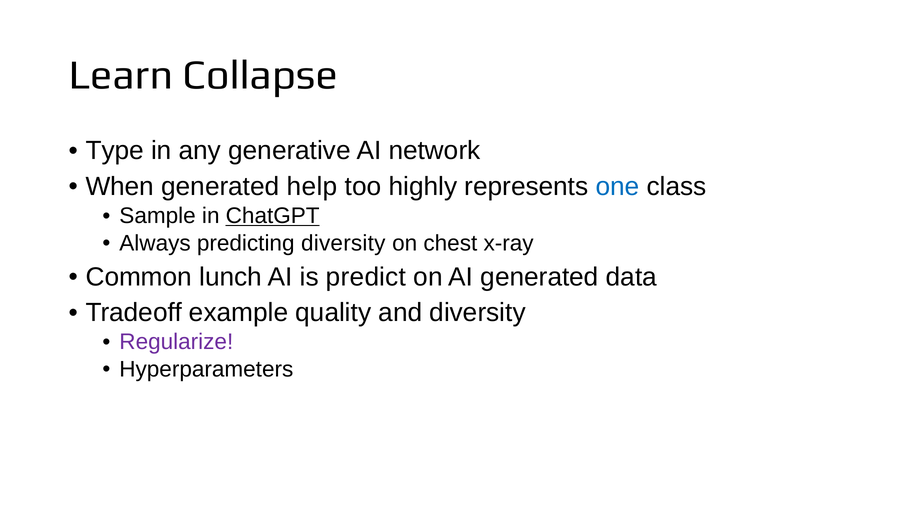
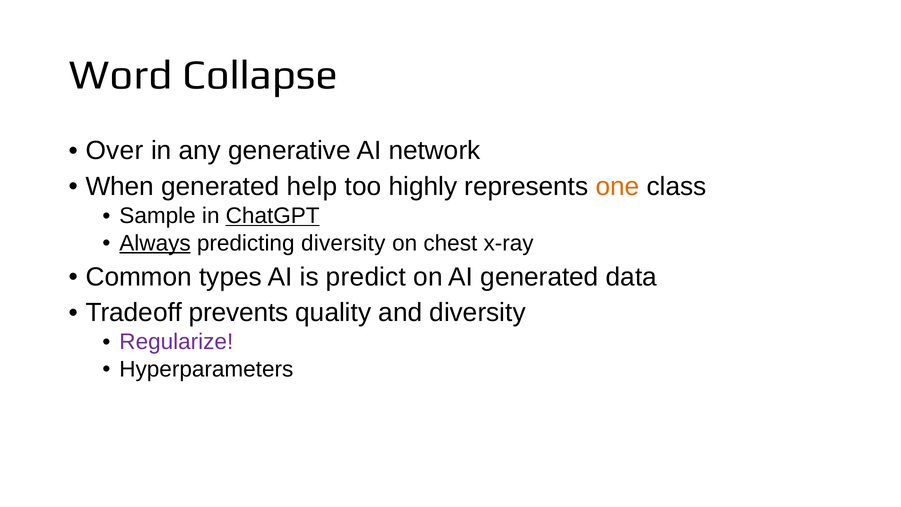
Learn: Learn -> Word (121, 75)
Type: Type -> Over (115, 151)
one colour: blue -> orange (617, 186)
Always underline: none -> present (155, 243)
lunch: lunch -> types (231, 277)
example: example -> prevents (239, 313)
